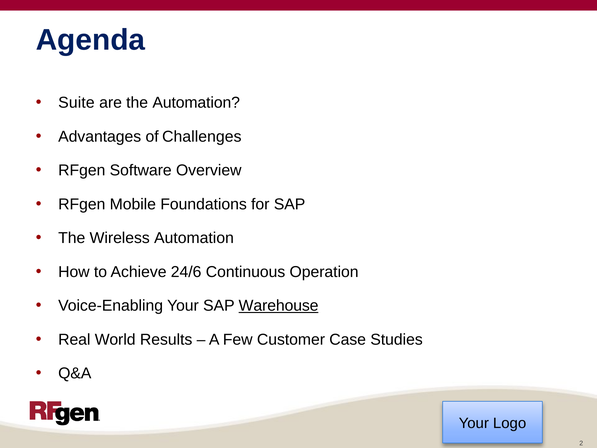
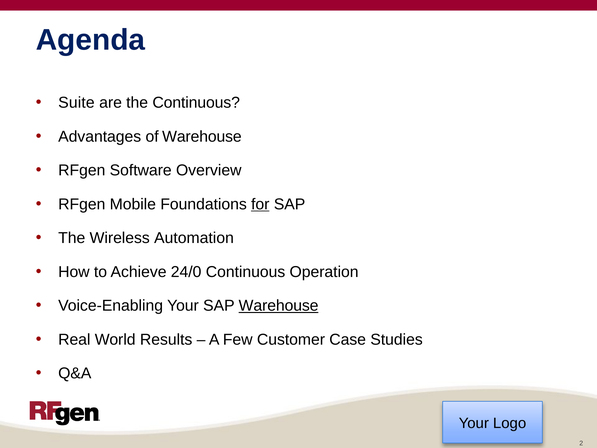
the Automation: Automation -> Continuous (196, 103)
of Challenges: Challenges -> Warehouse (202, 136)
for underline: none -> present (260, 204)
24/6: 24/6 -> 24/0 (186, 272)
